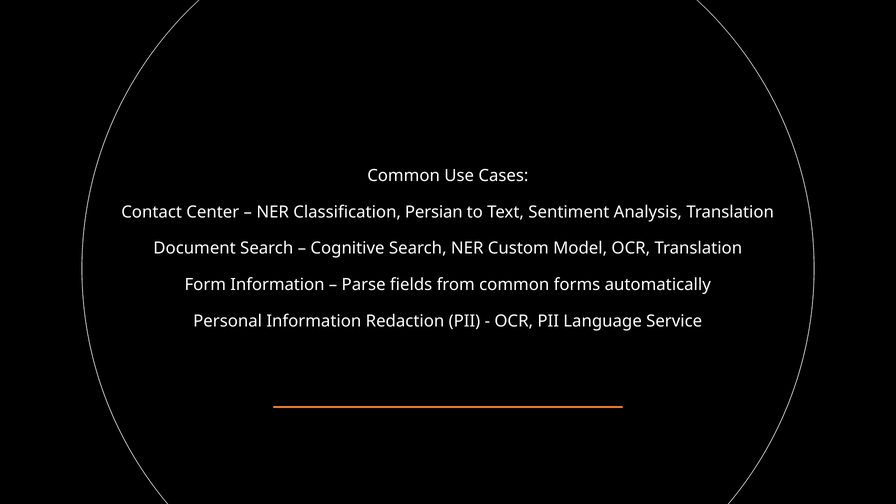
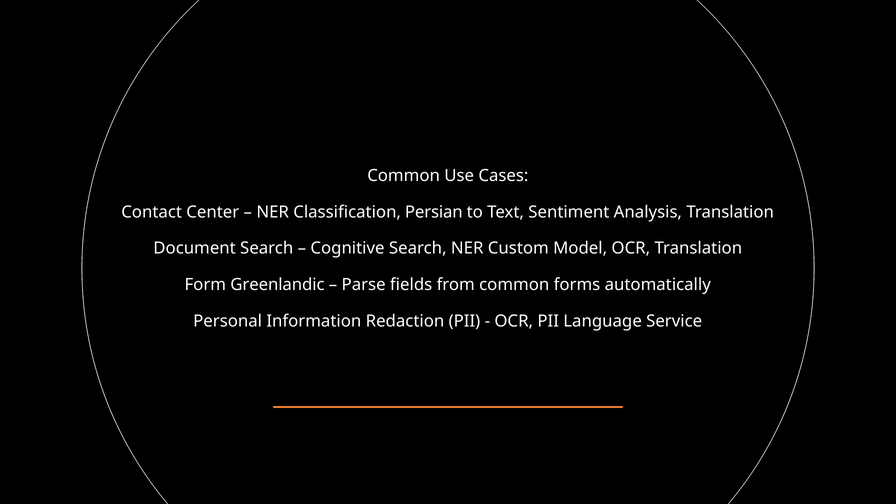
Form Information: Information -> Greenlandic (277, 285)
